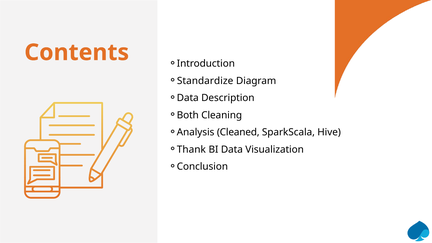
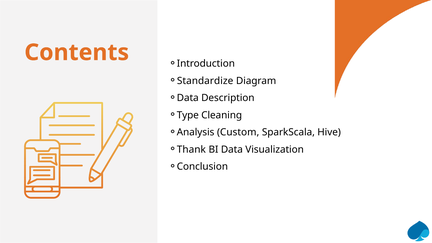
Both: Both -> Type (188, 115)
Cleaned: Cleaned -> Custom (238, 132)
